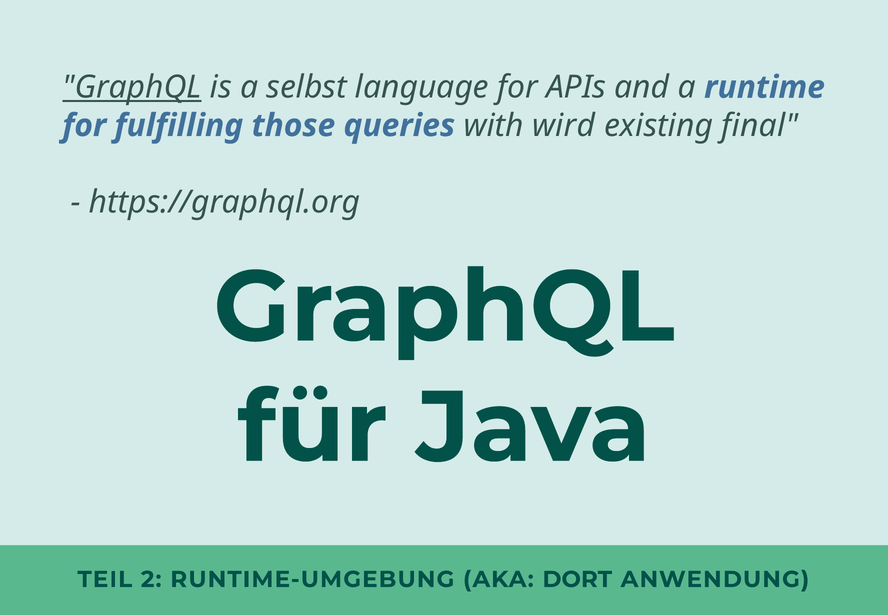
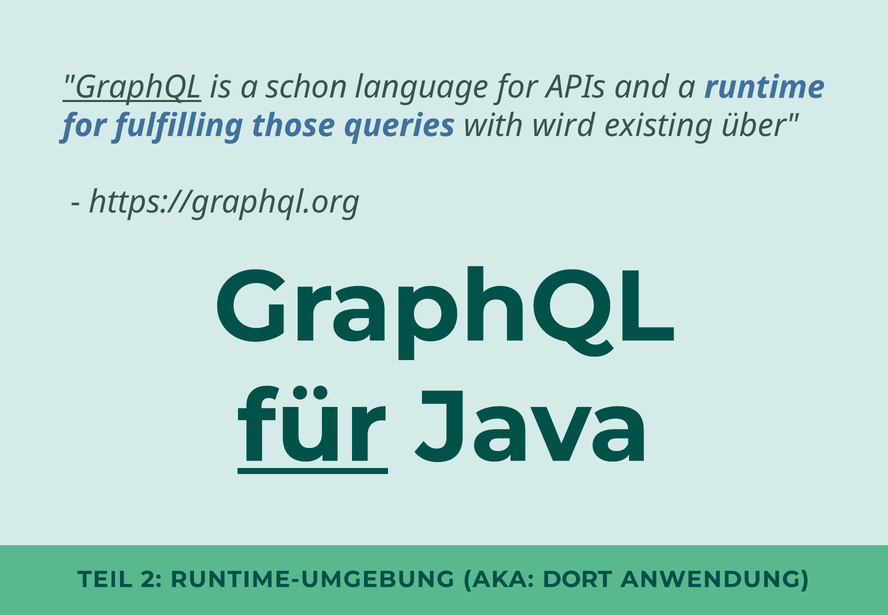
selbst: selbst -> schon (307, 87)
final: final -> über (760, 126)
für underline: none -> present (313, 428)
